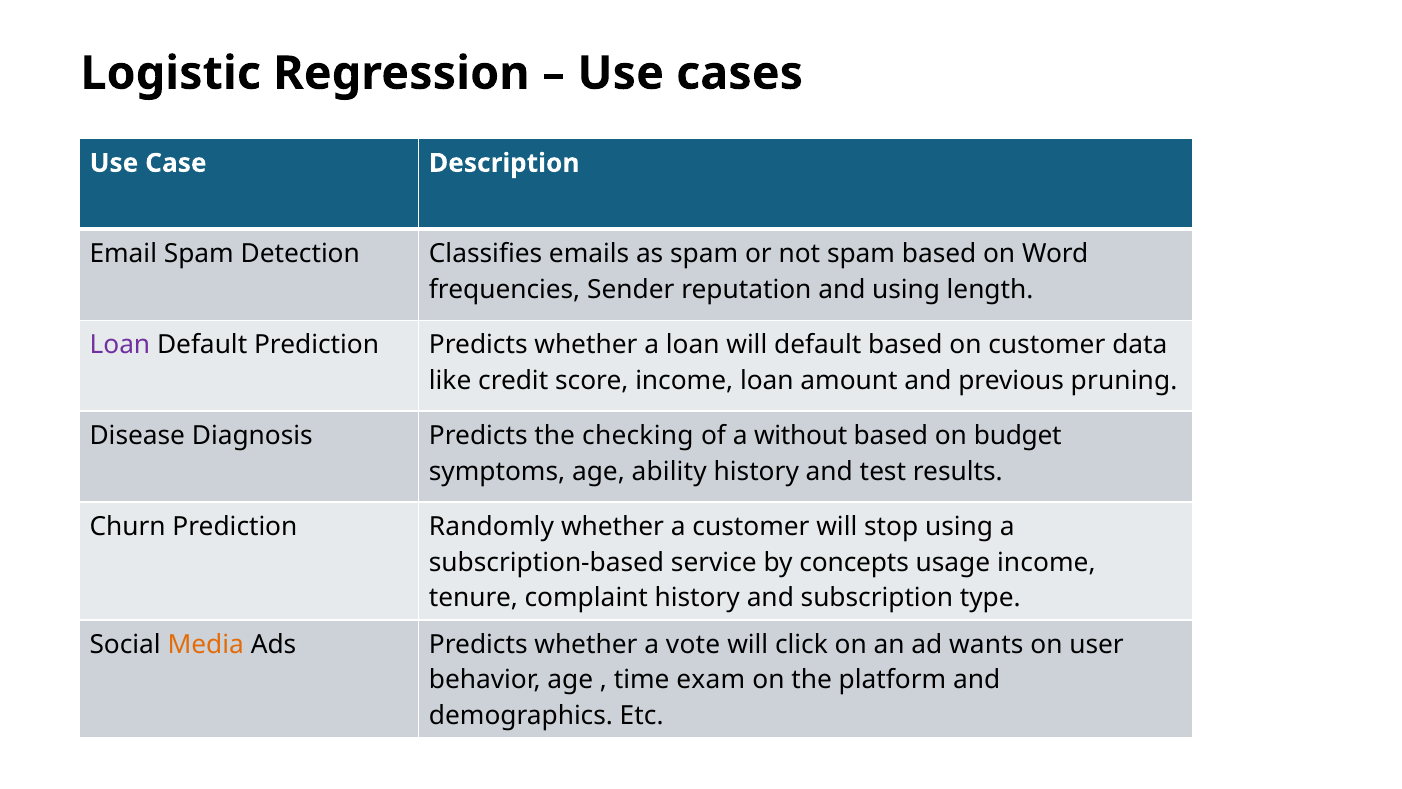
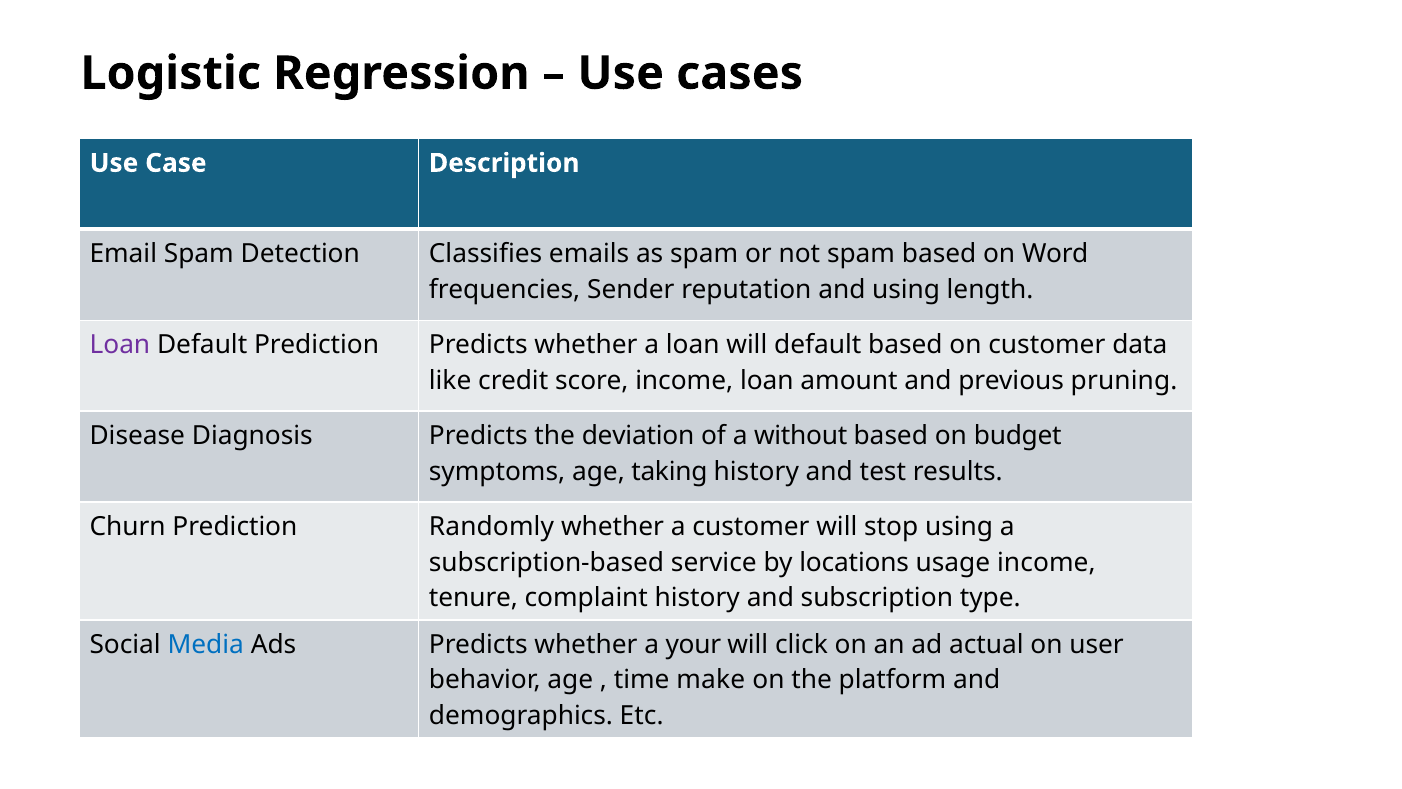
checking: checking -> deviation (638, 436)
ability: ability -> taking (669, 471)
concepts: concepts -> locations (854, 562)
Media colour: orange -> blue (206, 644)
vote: vote -> your (693, 644)
wants: wants -> actual (986, 644)
exam: exam -> make (711, 680)
